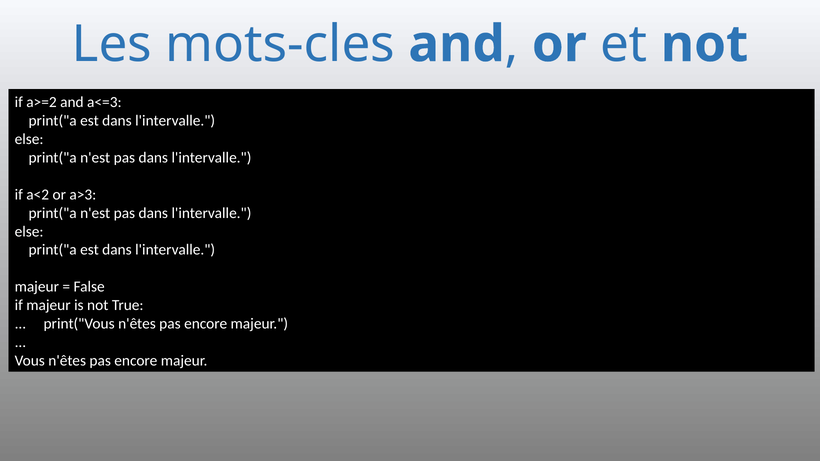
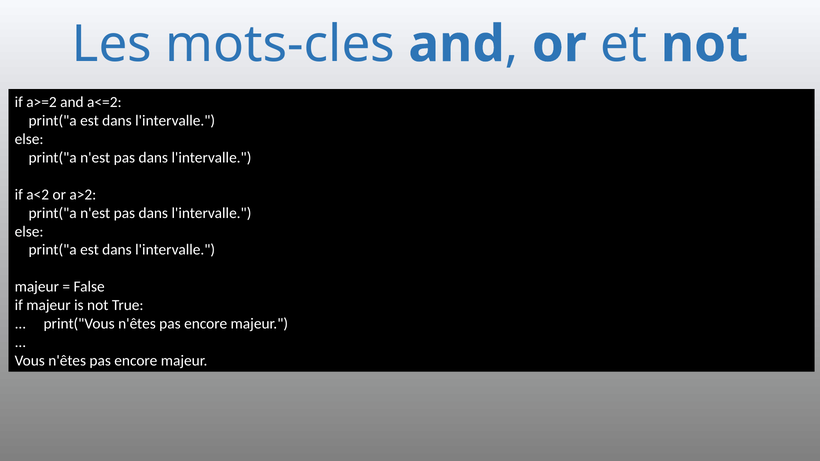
a<=3: a<=3 -> a<=2 (104, 102)
a>3: a>3 -> a>2 (83, 195)
